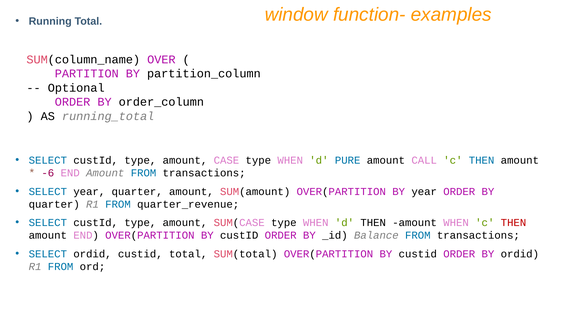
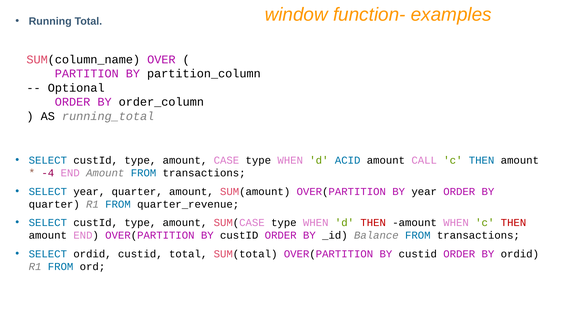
PURE: PURE -> ACID (348, 160)
-6: -6 -> -4 (48, 173)
THEN colour: black -> red (373, 223)
